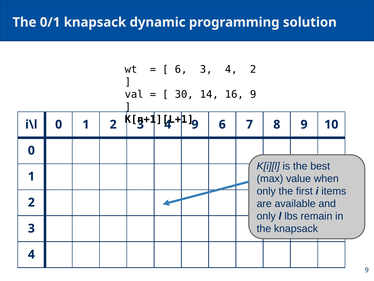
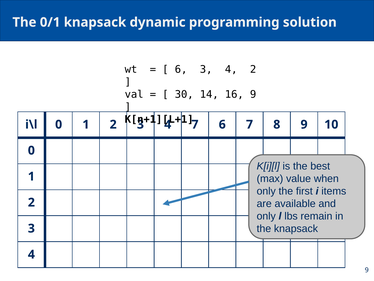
4 9: 9 -> 7 (195, 124)
